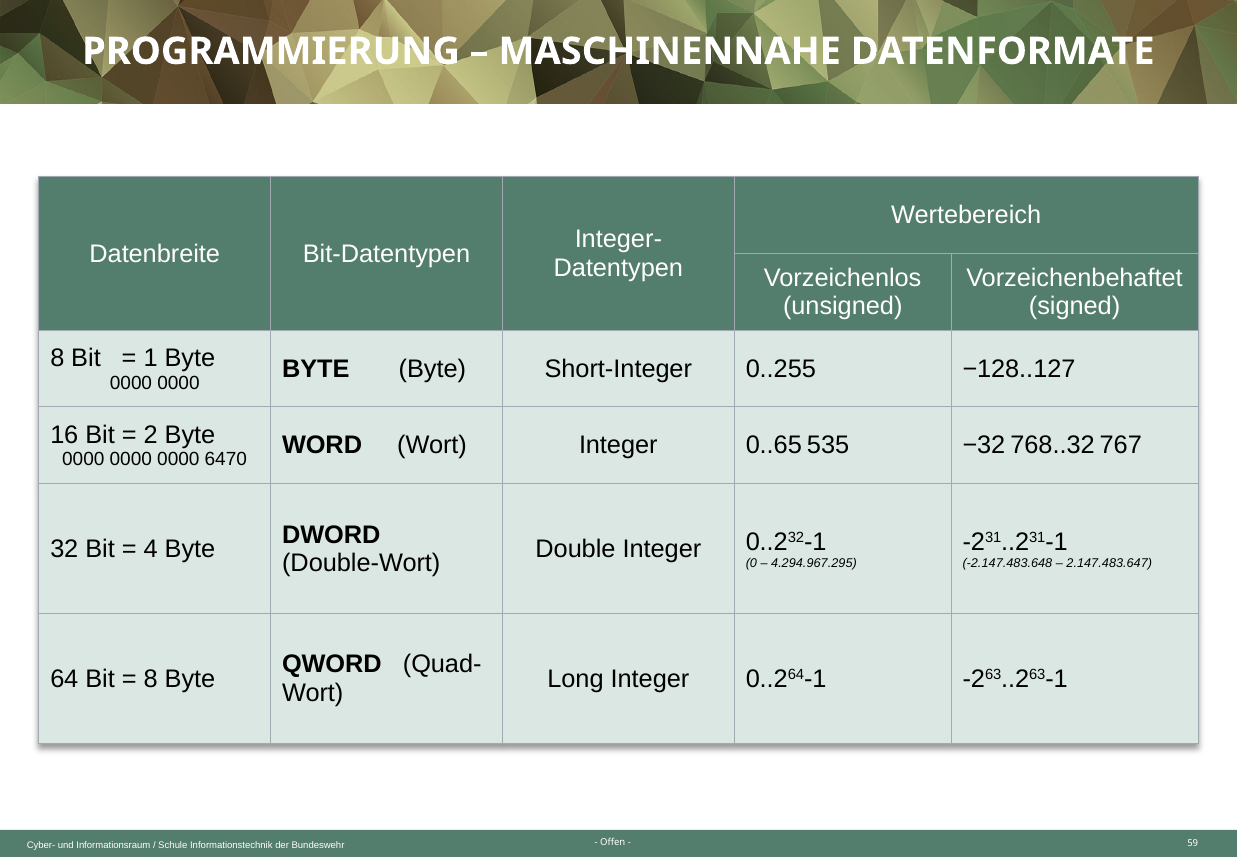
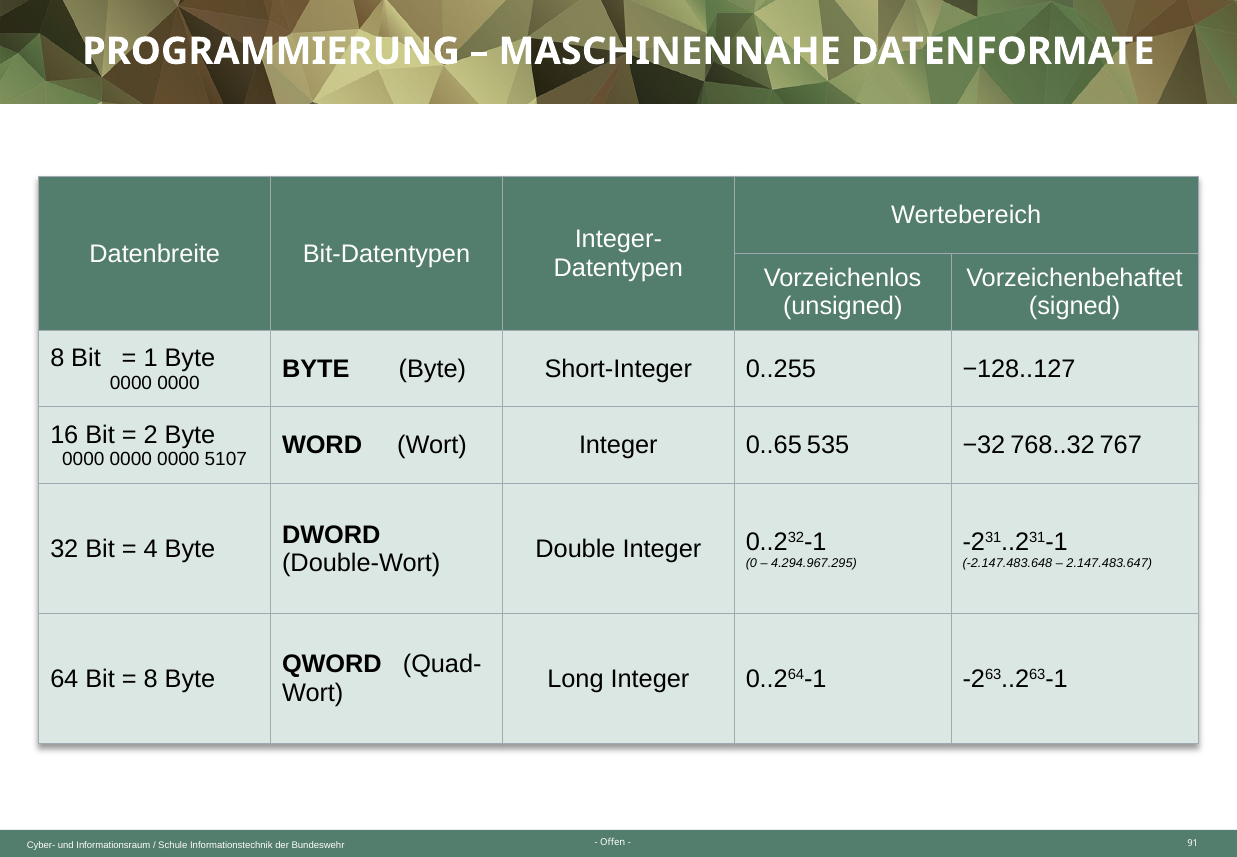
6470: 6470 -> 5107 (226, 459)
59: 59 -> 91 (1193, 843)
